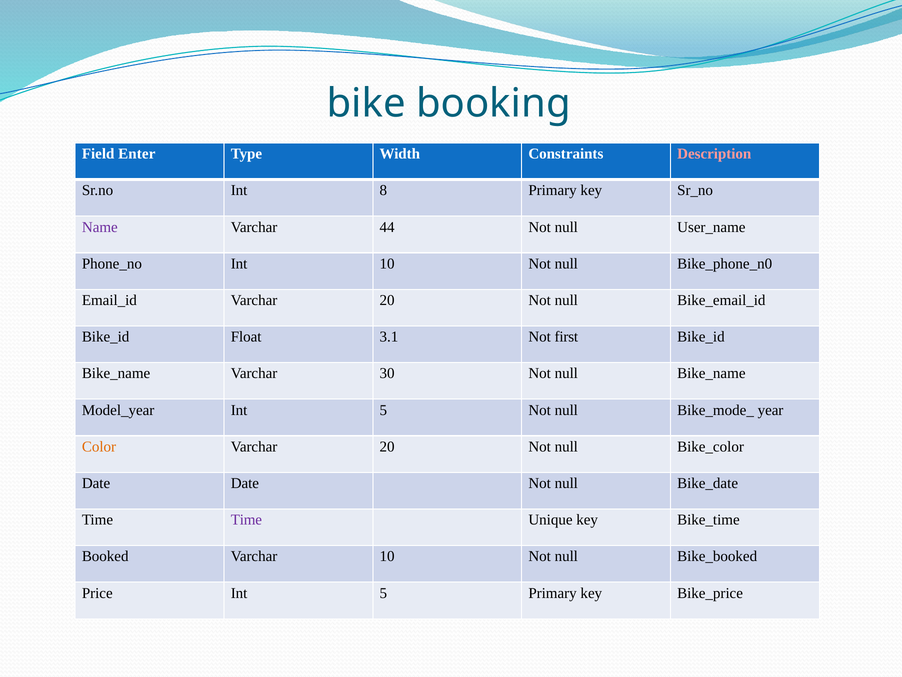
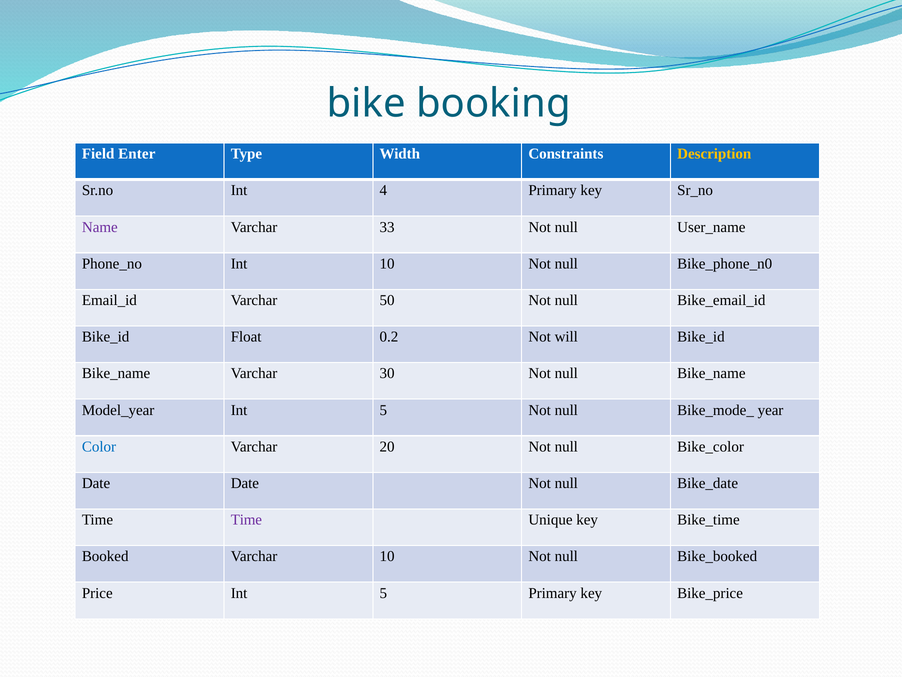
Description colour: pink -> yellow (714, 154)
8: 8 -> 4 (383, 190)
44: 44 -> 33 (387, 227)
20: 20 -> 50 (387, 300)
3.1: 3.1 -> 0.2 (389, 337)
first: first -> will (566, 337)
Color colour: orange -> blue (99, 446)
